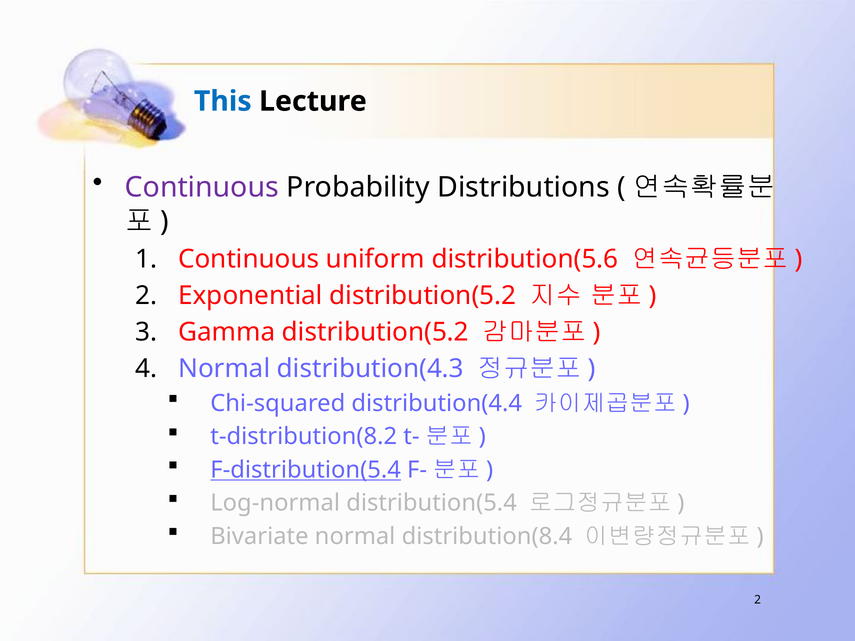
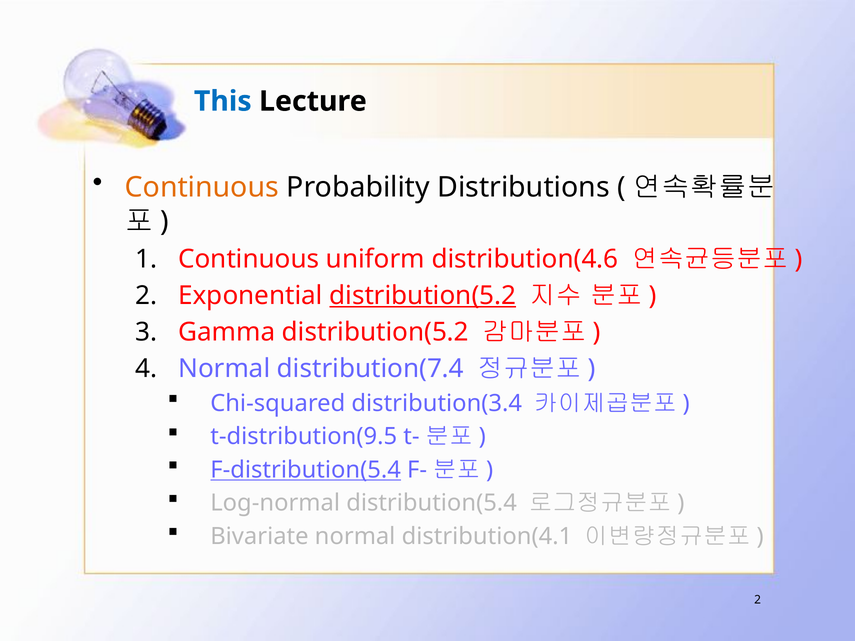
Continuous colour: purple -> orange (202, 187)
distribution(5.6: distribution(5.6 -> distribution(4.6 (525, 259)
distribution(5.2 underline: none -> present (423, 296)
distribution(4.3: distribution(4.3 -> distribution(7.4 (370, 369)
distribution(4.4: distribution(4.4 -> distribution(3.4 (437, 403)
t-distribution(8.2: t-distribution(8.2 -> t-distribution(9.5 (304, 437)
distribution(8.4: distribution(8.4 -> distribution(4.1 (487, 536)
